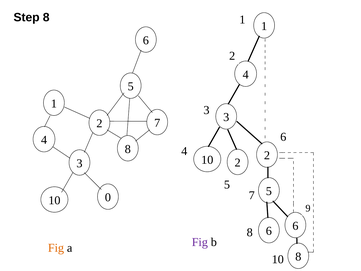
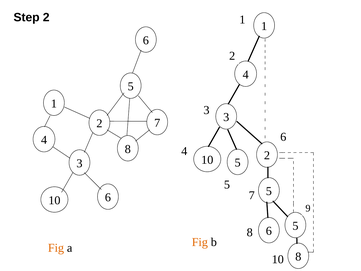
Step 8: 8 -> 2 (46, 17)
10 2: 2 -> 5 (238, 163)
10 0: 0 -> 6 (108, 197)
6 6: 6 -> 5 (295, 226)
Fig colour: purple -> orange (200, 242)
